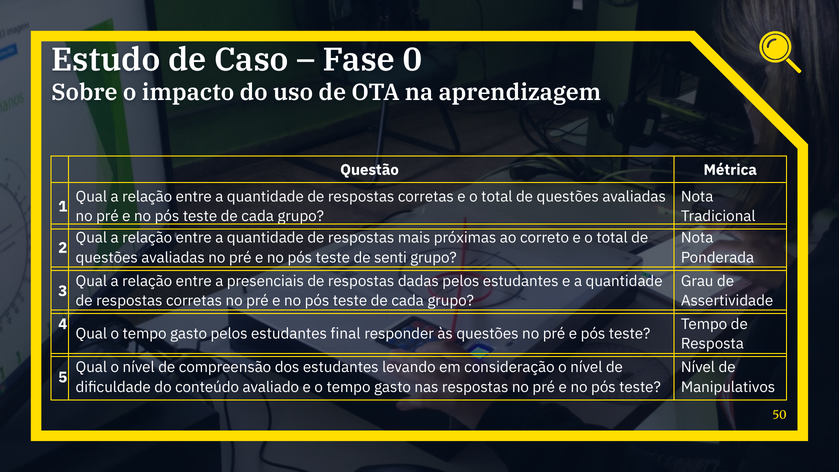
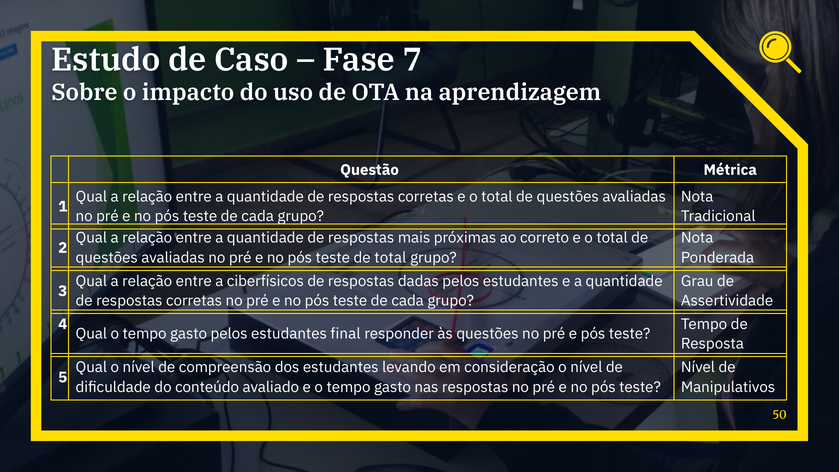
0: 0 -> 7 (412, 60)
de senti: senti -> total (390, 258)
presenciais: presenciais -> ciberfísicos (265, 281)
